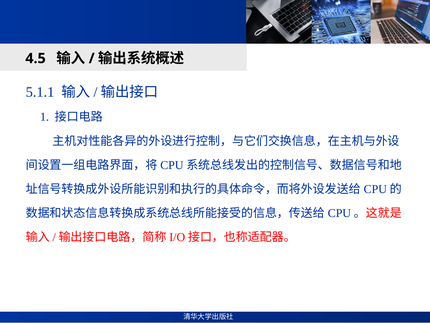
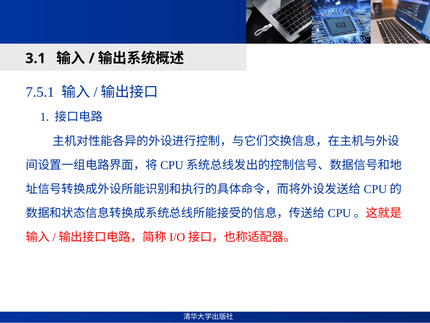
4.5: 4.5 -> 3.1 (36, 58)
5.1.1: 5.1.1 -> 7.5.1 (40, 92)
